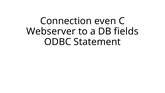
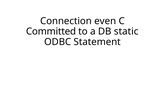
Webserver: Webserver -> Committed (51, 31)
fields: fields -> static (126, 31)
